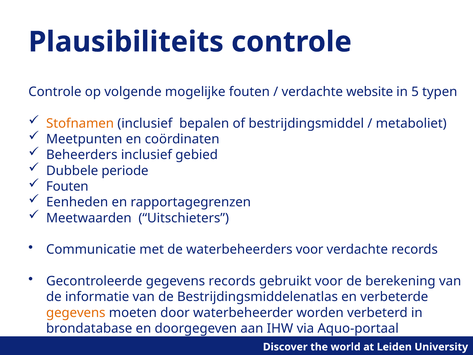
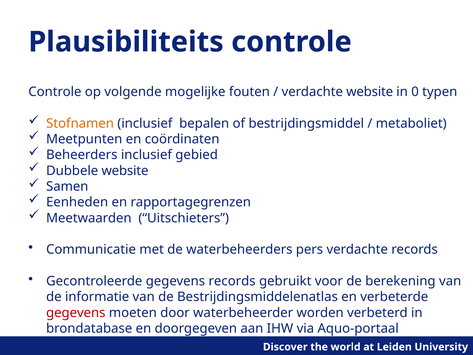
5: 5 -> 0 (415, 92)
Dubbele periode: periode -> website (125, 171)
Fouten: Fouten -> Samen (67, 186)
waterbeheerders voor: voor -> pers (309, 249)
gegevens colour: orange -> red (76, 313)
